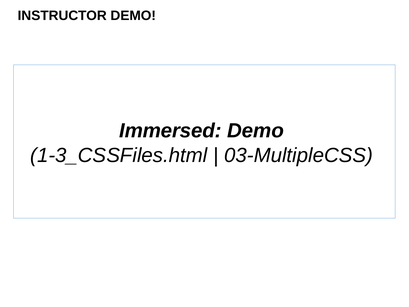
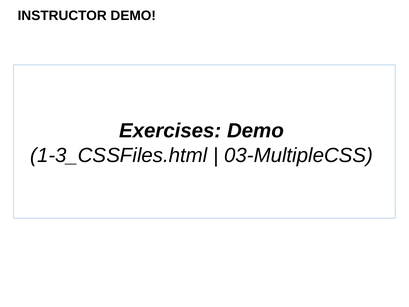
Immersed: Immersed -> Exercises (170, 131)
